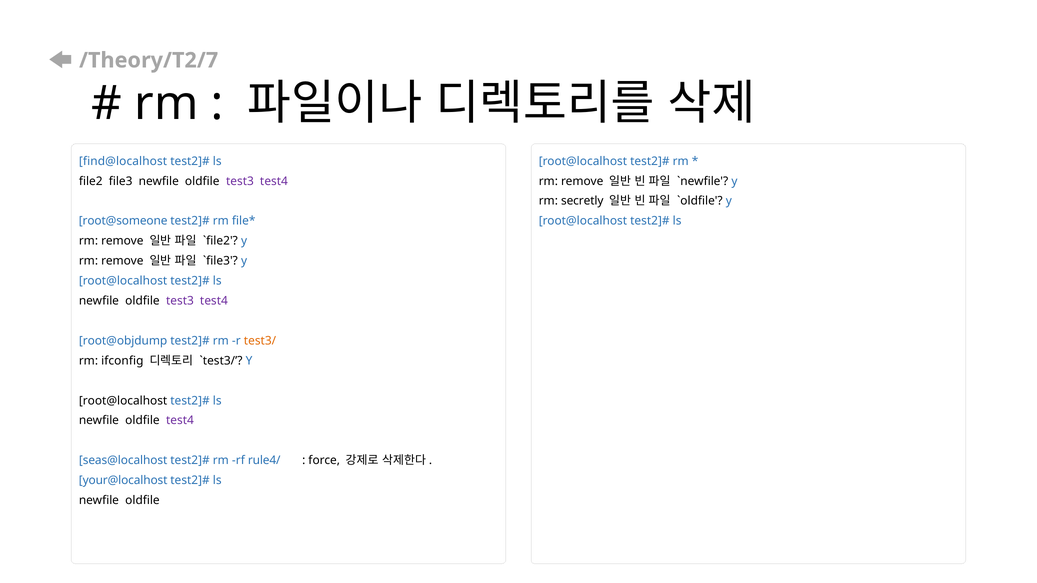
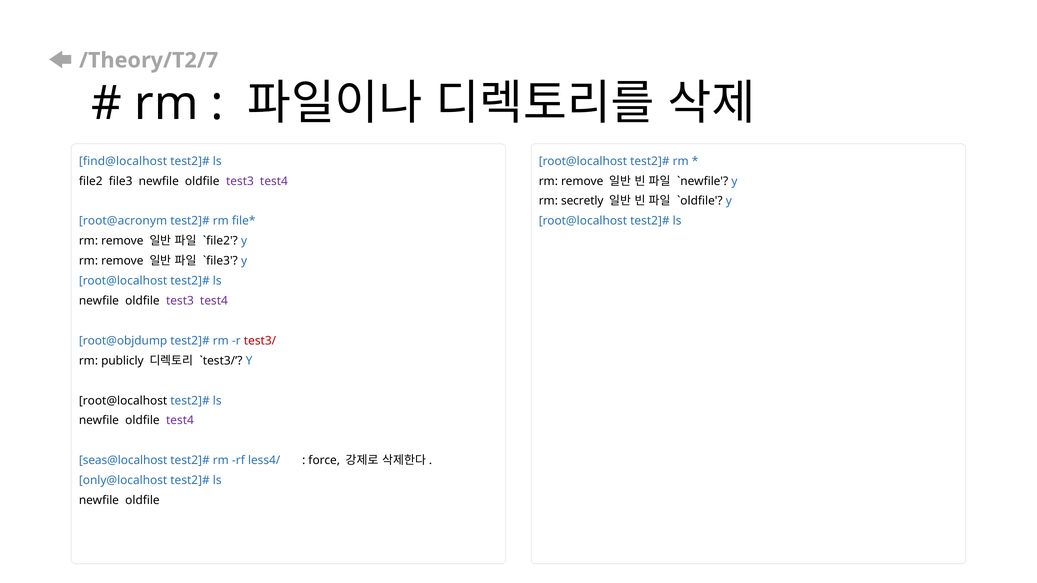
root@someone: root@someone -> root@acronym (123, 221)
test3/ colour: orange -> red (260, 341)
ifconfig: ifconfig -> publicly (122, 361)
rule4/: rule4/ -> less4/ (264, 461)
your@localhost: your@localhost -> only@localhost (123, 481)
